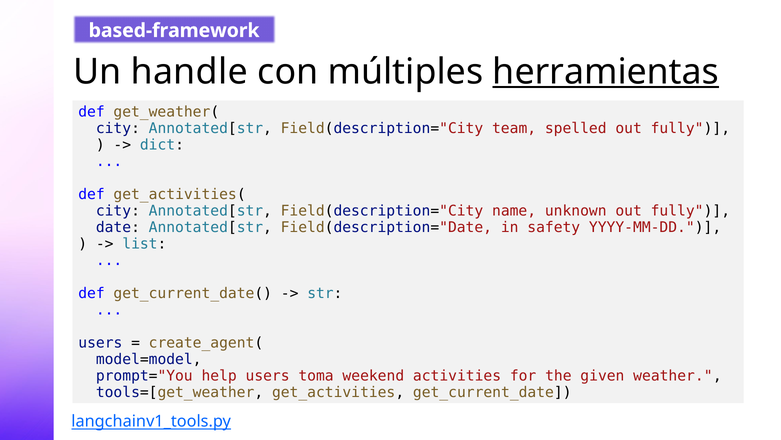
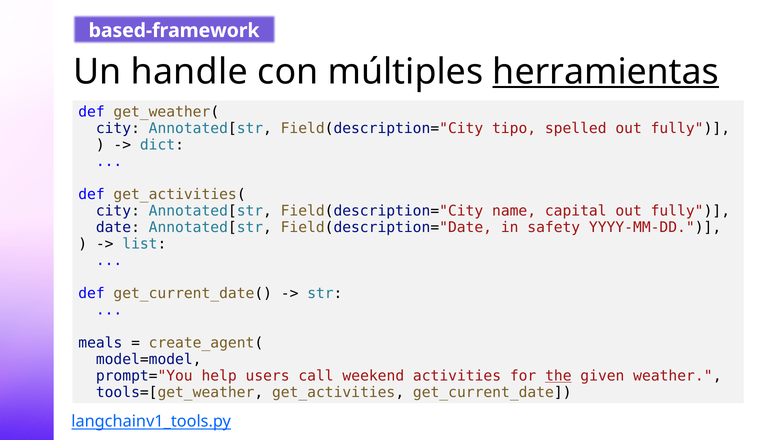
team: team -> tipo (514, 128)
unknown: unknown -> capital (576, 211)
users: users -> meals (100, 342)
toma: toma -> call (316, 375)
the underline: none -> present (558, 375)
